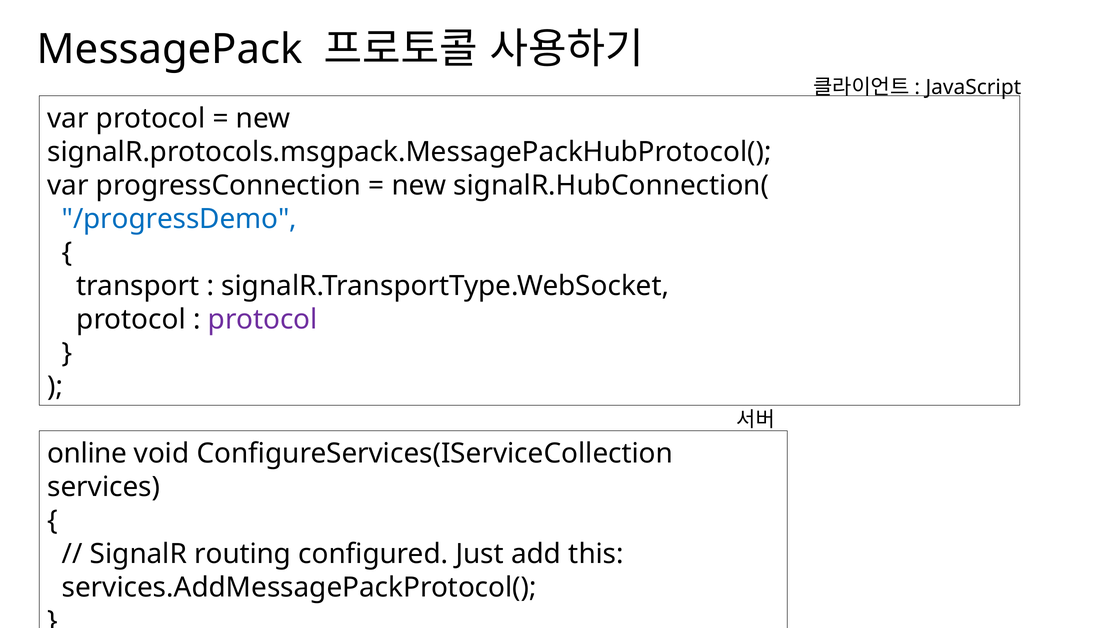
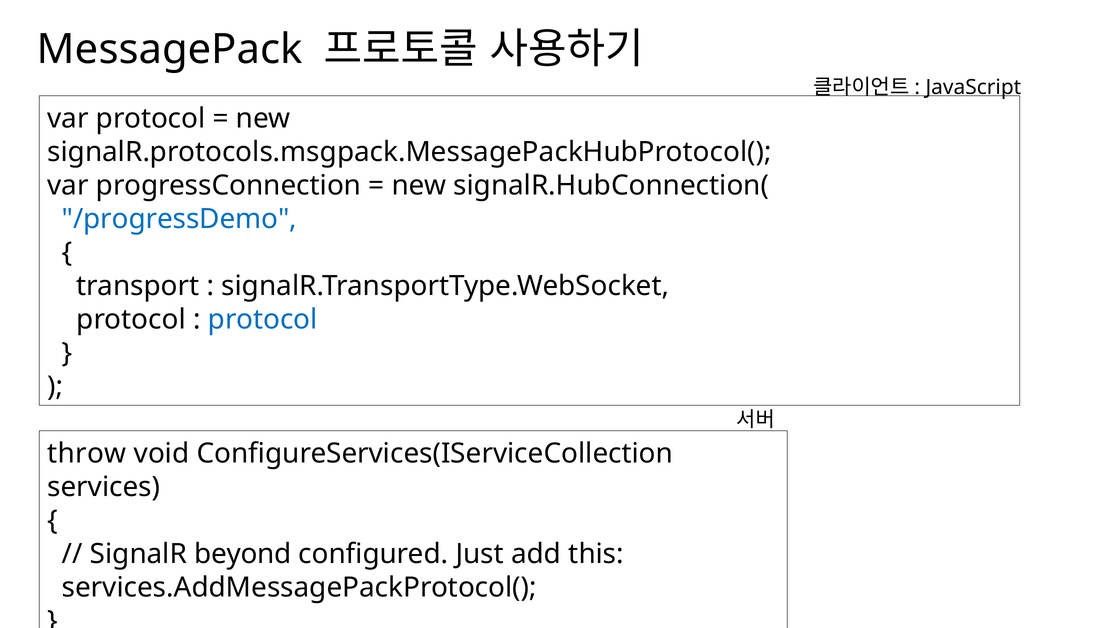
protocol colour: purple -> blue (263, 320)
online: online -> throw (87, 454)
routing: routing -> beyond (243, 554)
